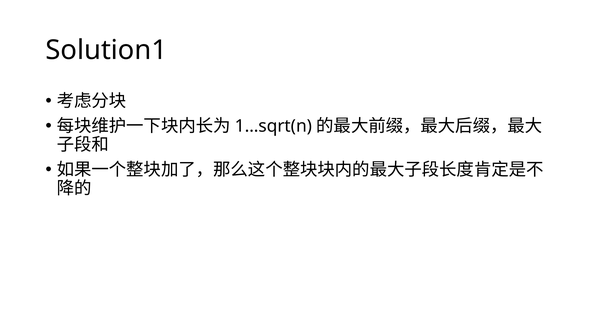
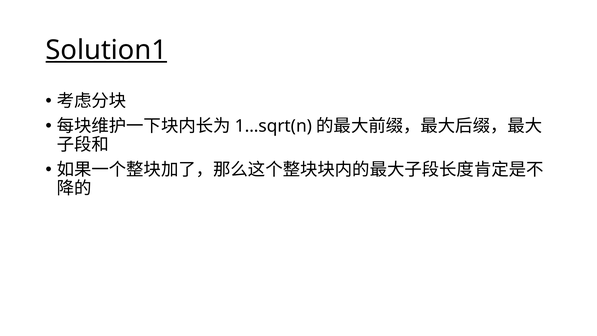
Solution1 underline: none -> present (106, 50)
